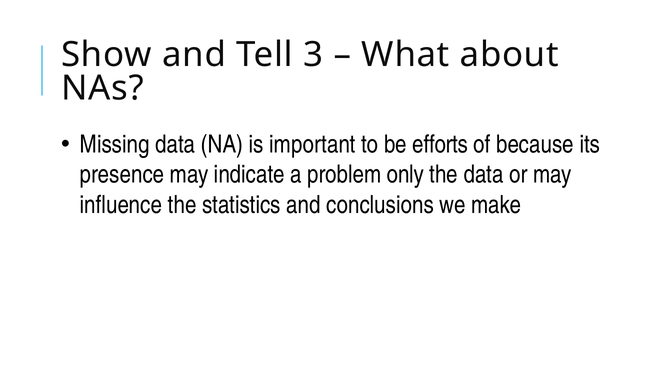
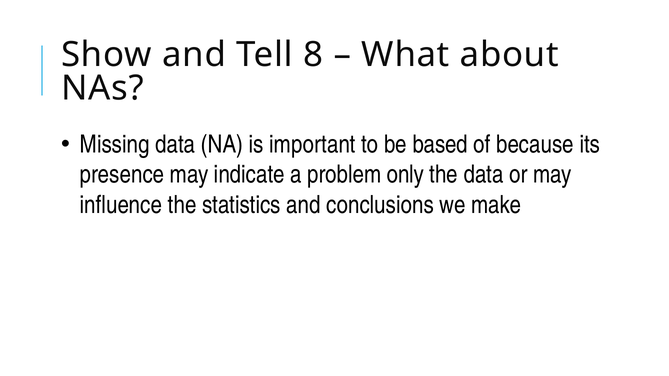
3: 3 -> 8 (313, 55)
efforts: efforts -> based (440, 145)
